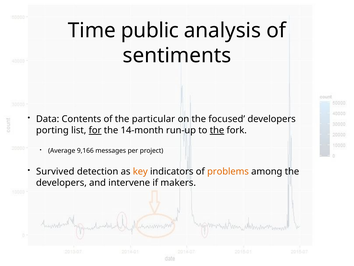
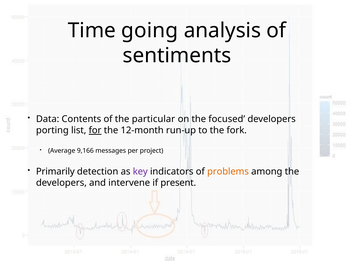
public: public -> going (150, 30)
14-month: 14-month -> 12-month (142, 130)
the underline: present -> none (217, 130)
Survived: Survived -> Primarily (55, 171)
key colour: orange -> purple (140, 171)
makers: makers -> present (178, 183)
